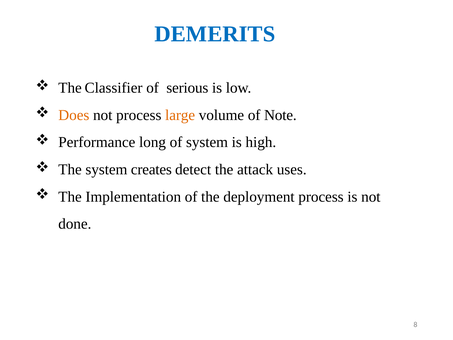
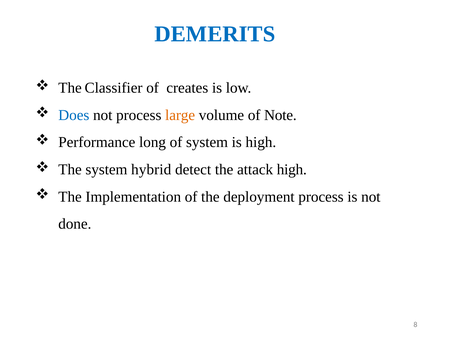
serious: serious -> creates (187, 88)
Does colour: orange -> blue (74, 115)
creates: creates -> hybrid (151, 169)
attack uses: uses -> high (292, 169)
